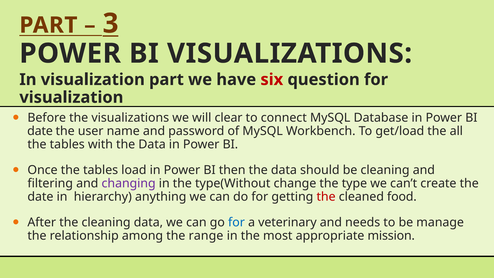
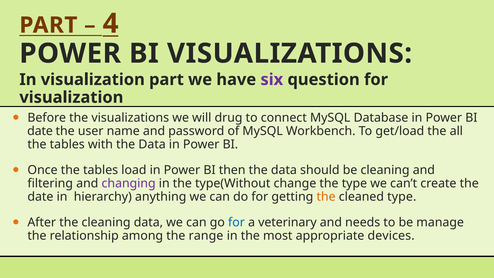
3: 3 -> 4 (111, 23)
six colour: red -> purple (272, 80)
clear: clear -> drug (229, 118)
the colour: red -> orange (326, 197)
cleaned food: food -> type (402, 197)
mission: mission -> devices (391, 236)
